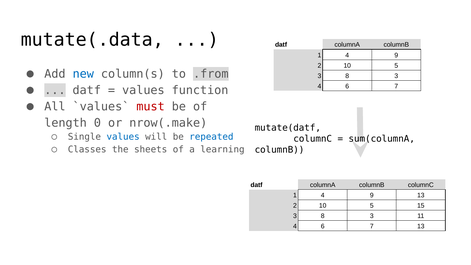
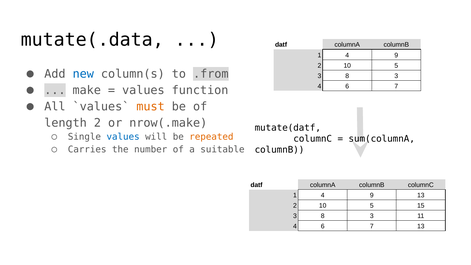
datf: datf -> make (87, 90)
must colour: red -> orange (151, 107)
length 0: 0 -> 2 (97, 123)
repeated colour: blue -> orange (211, 137)
Classes: Classes -> Carries (87, 149)
sheets: sheets -> number (151, 149)
learning: learning -> suitable (222, 149)
